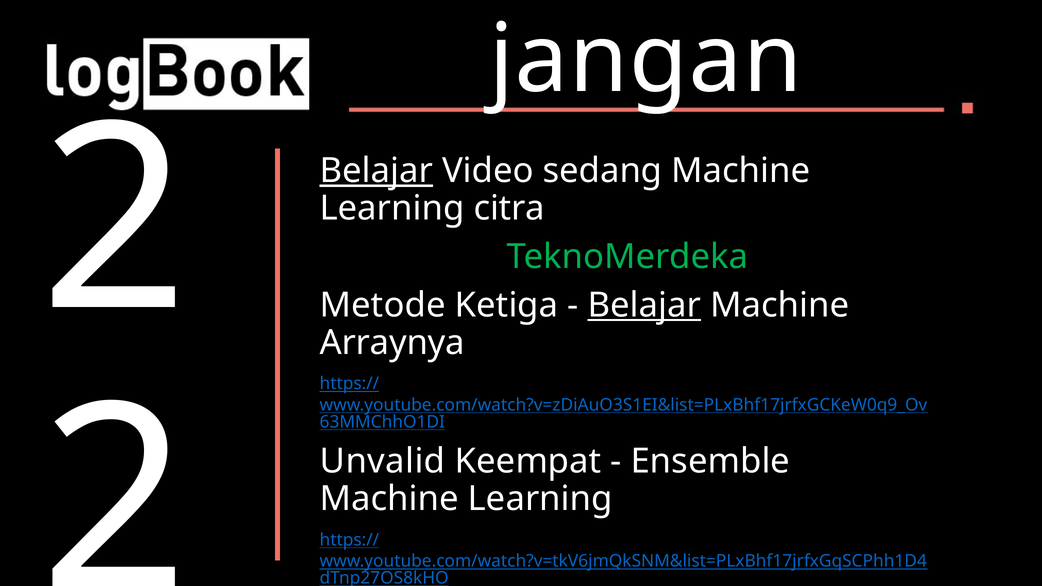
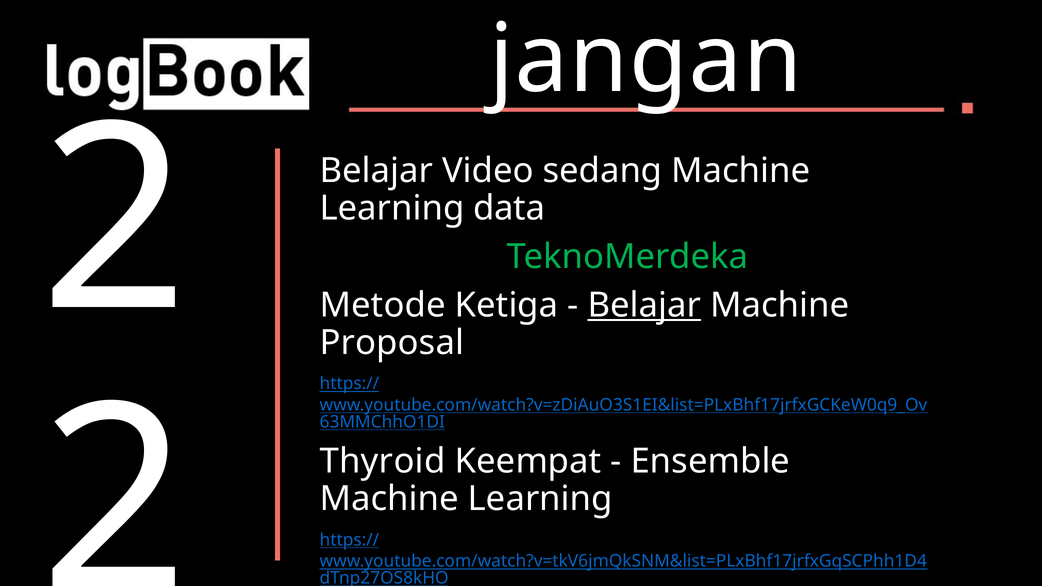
Belajar underline: present -> none (376, 171)
citra: citra -> data (509, 208)
Arraynya: Arraynya -> Proposal (392, 343)
Unvalid: Unvalid -> Thyroid (383, 461)
